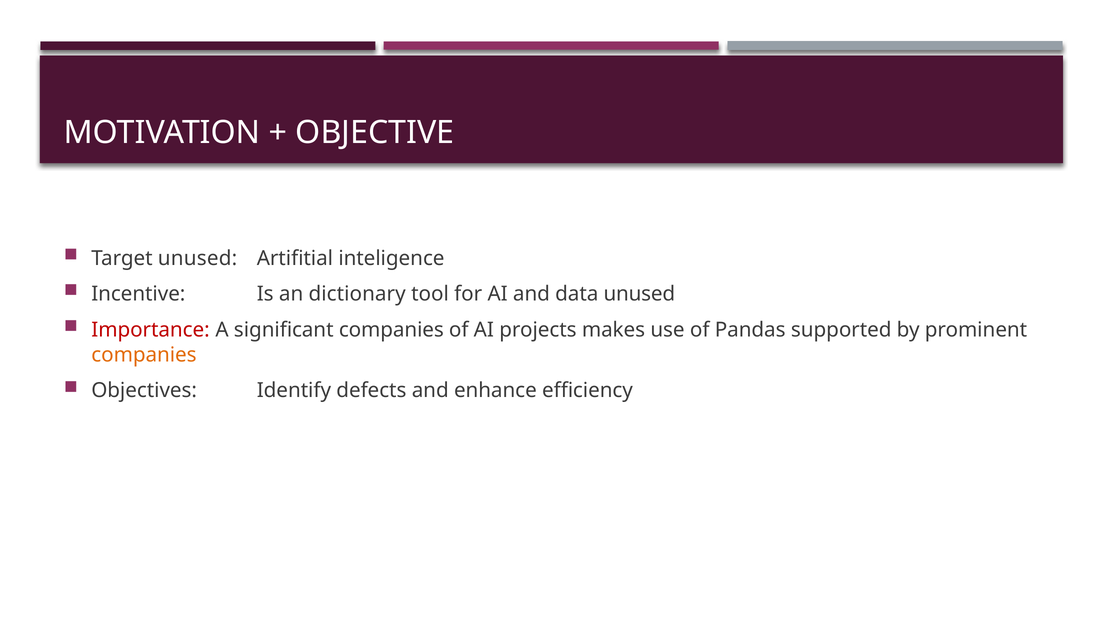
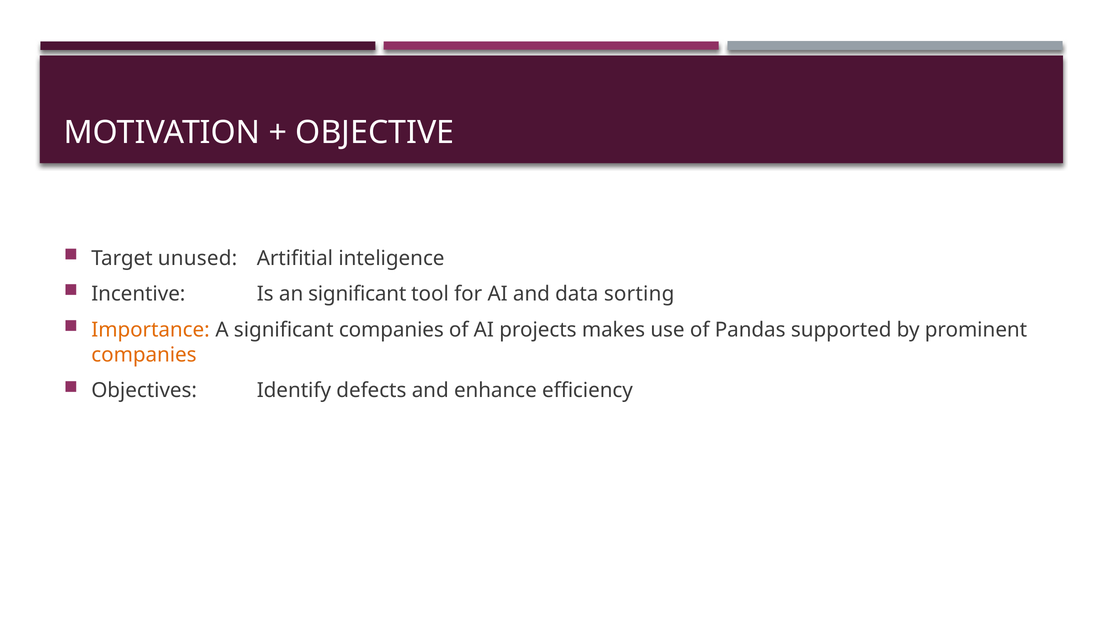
an dictionary: dictionary -> significant (357, 294)
data unused: unused -> sorting (639, 294)
Importance colour: red -> orange (151, 330)
